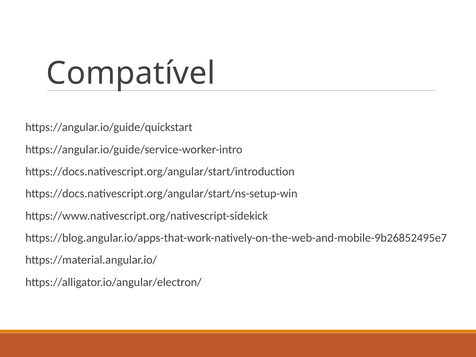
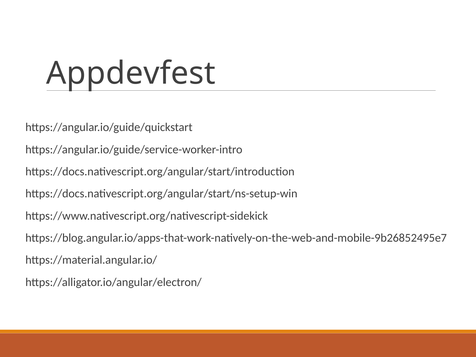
Compatível: Compatível -> Appdevfest (131, 73)
